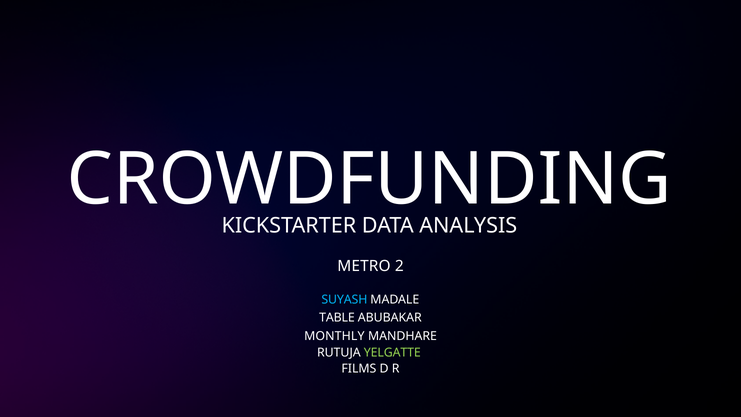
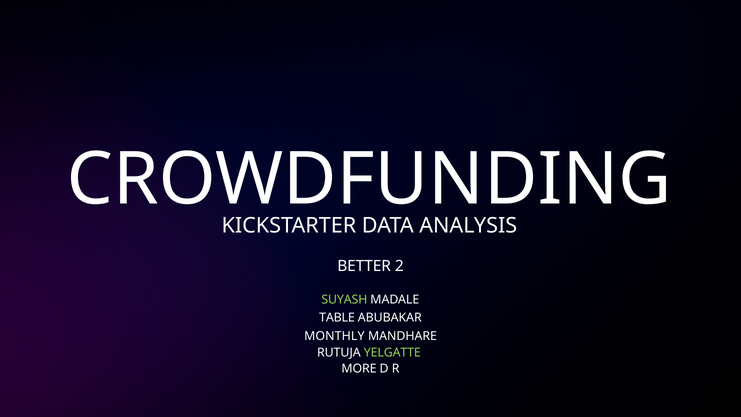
METRO: METRO -> BETTER (364, 266)
SUYASH colour: light blue -> light green (344, 299)
FILMS: FILMS -> MORE (359, 368)
